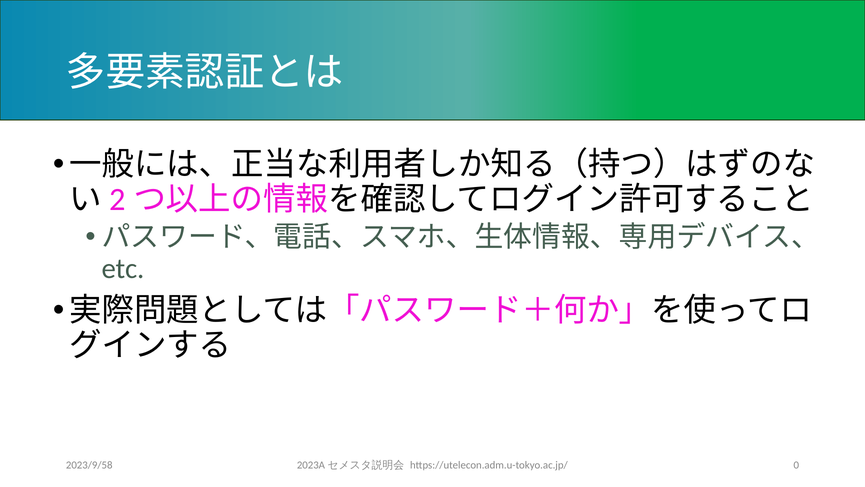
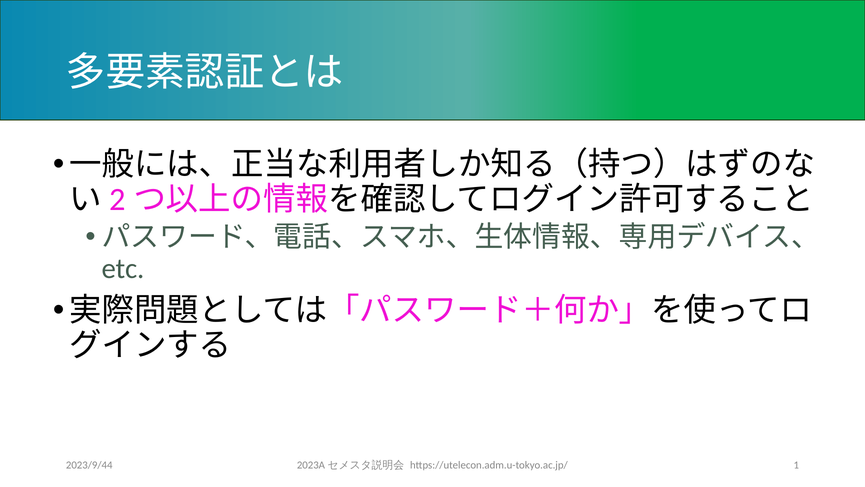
2023/9/58: 2023/9/58 -> 2023/9/44 (89, 465)
0: 0 -> 1 (796, 465)
